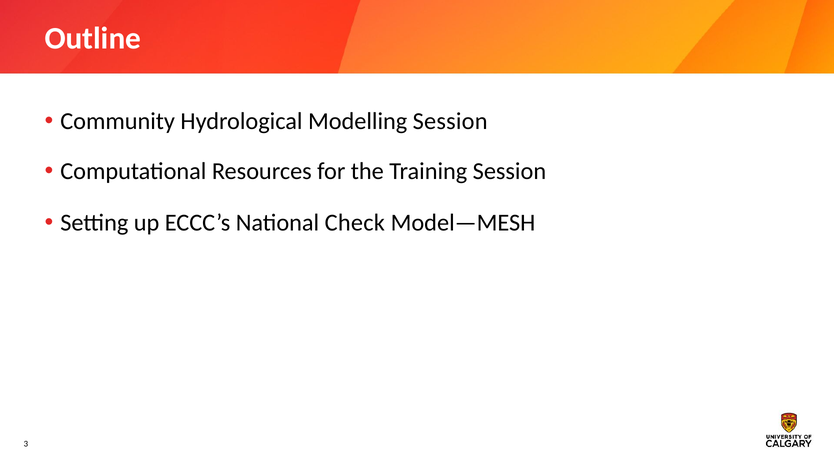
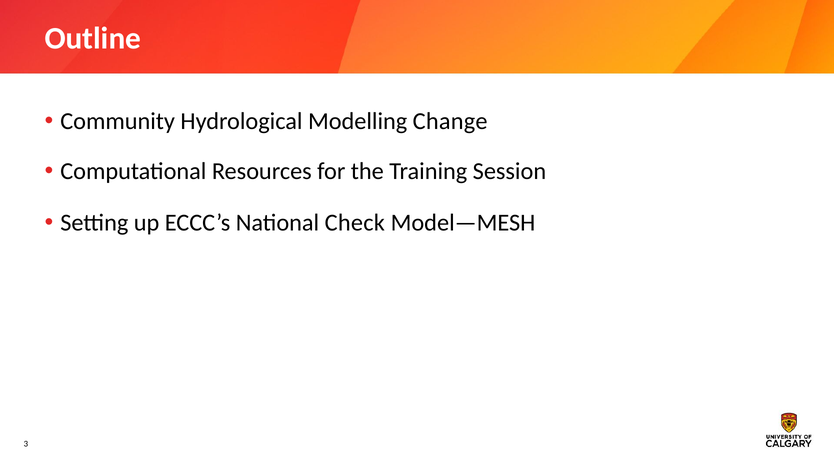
Modelling Session: Session -> Change (450, 121)
